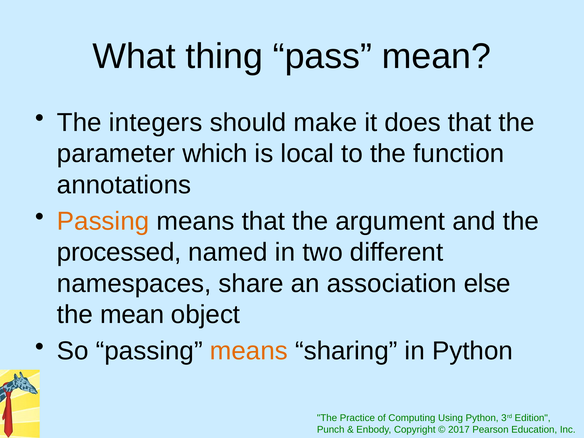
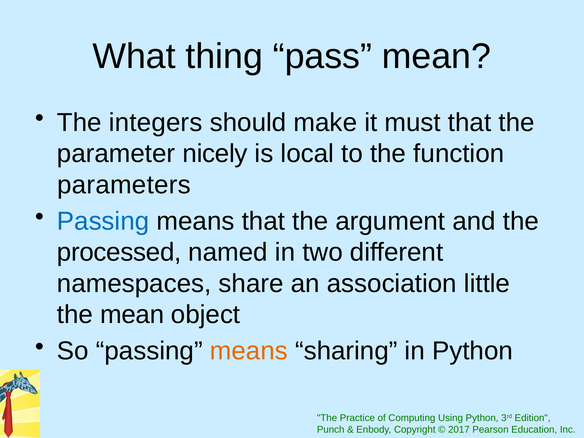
does: does -> must (413, 123)
which: which -> nicely (215, 154)
annotations: annotations -> parameters (124, 185)
Passing colour: orange -> blue (103, 221)
else: else -> little (487, 283)
